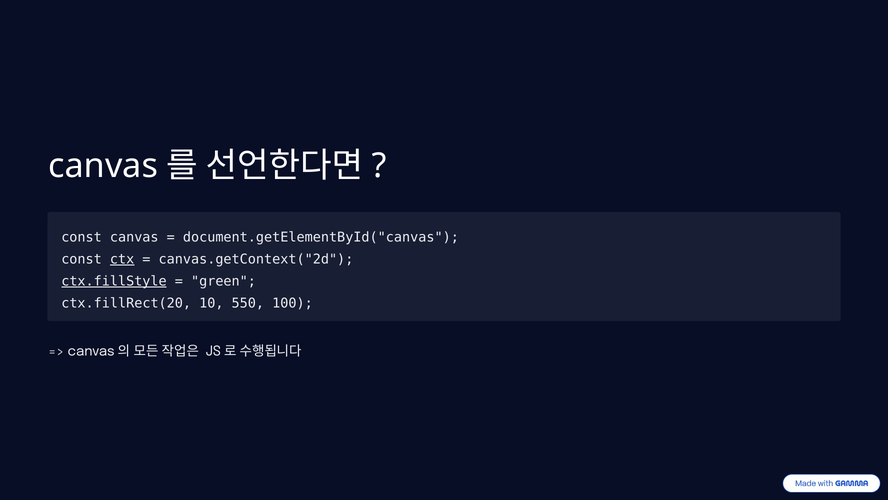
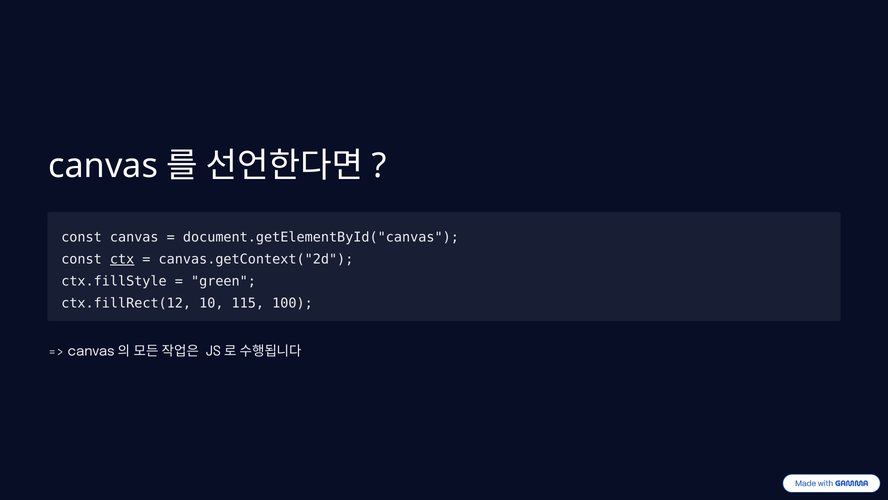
ctx.fillStyle underline: present -> none (114, 281)
ctx.fillRect(20: ctx.fillRect(20 -> ctx.fillRect(12 (126, 303)
550: 550 -> 115 (248, 303)
